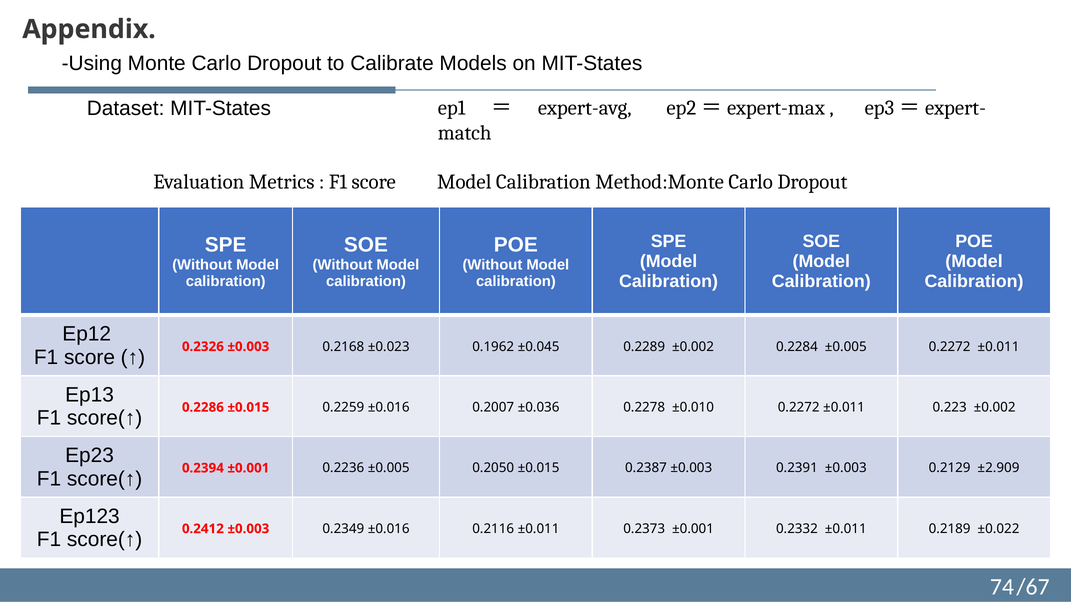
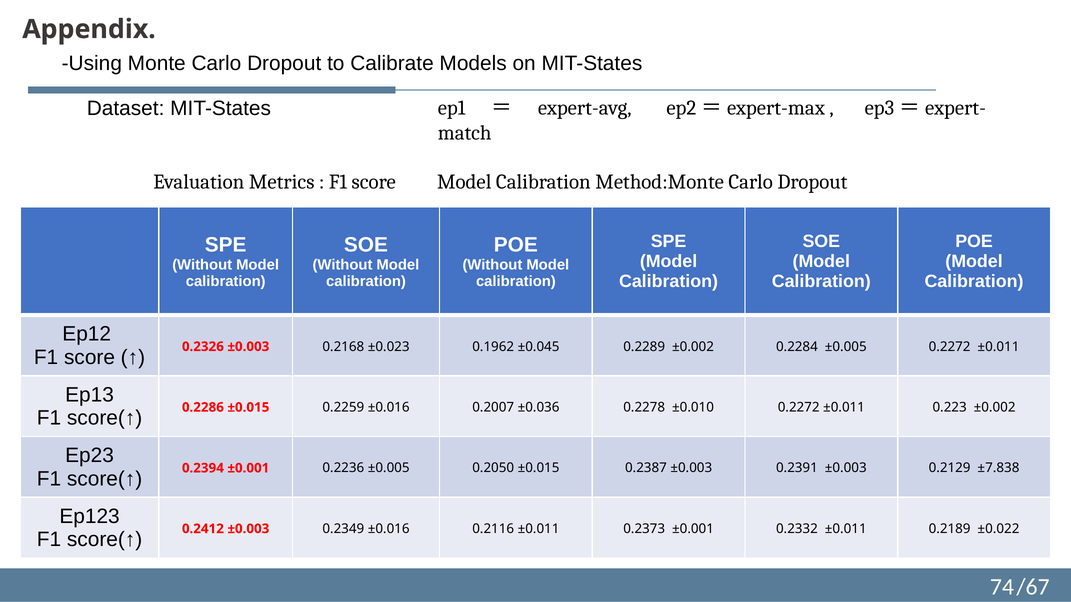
±2.909: ±2.909 -> ±7.838 (998, 468)
